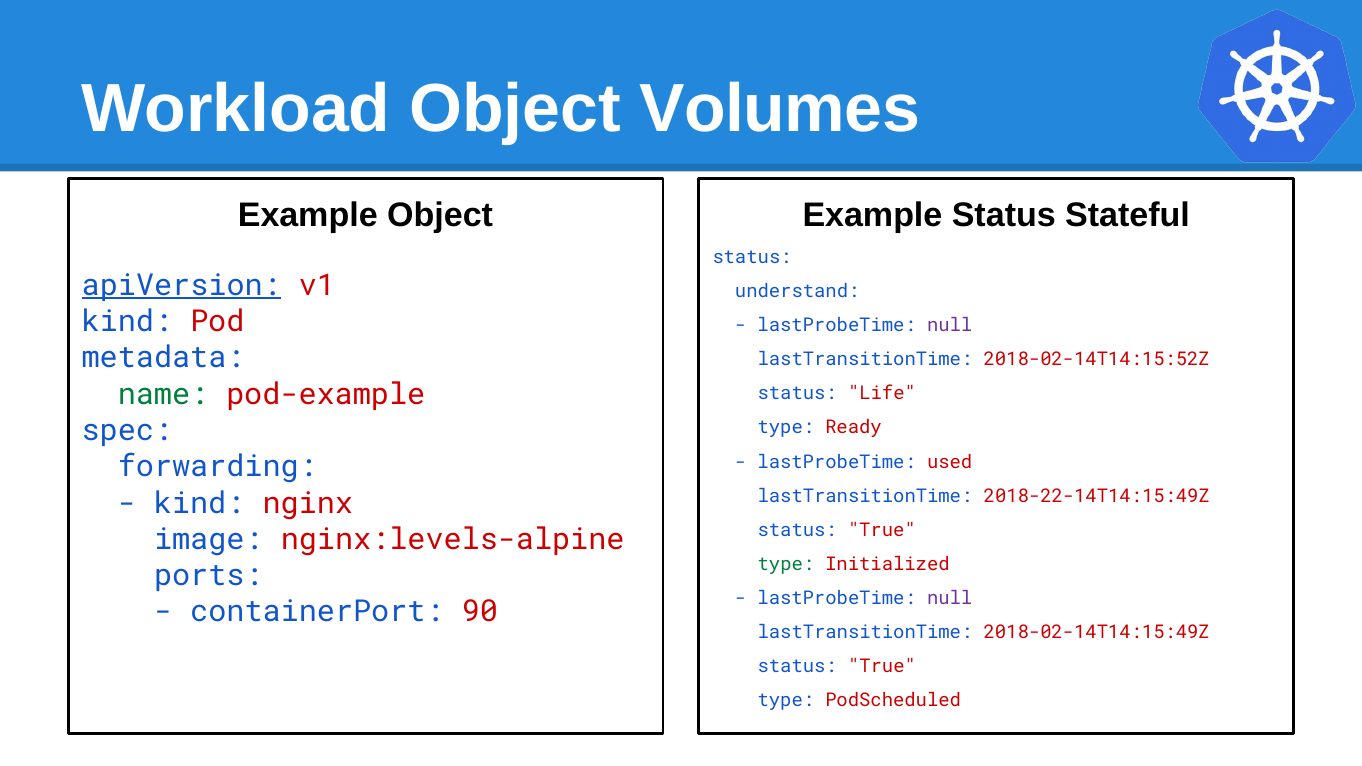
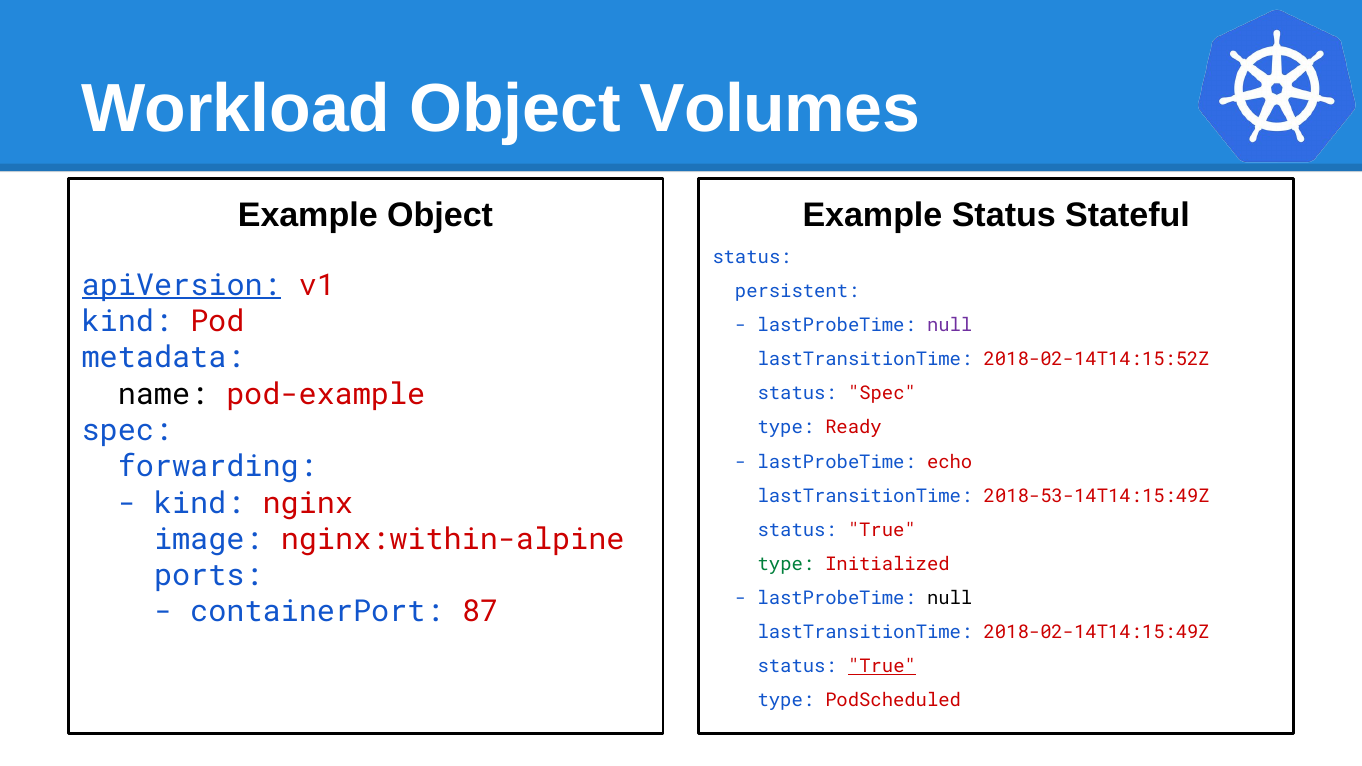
understand: understand -> persistent (797, 291)
name colour: green -> black (163, 394)
status Life: Life -> Spec (882, 394)
used: used -> echo (950, 462)
2018-22-14T14:15:49Z: 2018-22-14T14:15:49Z -> 2018-53-14T14:15:49Z (1097, 496)
nginx:levels-alpine: nginx:levels-alpine -> nginx:within-alpine (453, 539)
null colour: purple -> black (950, 598)
90: 90 -> 87 (480, 612)
True underline: none -> present (882, 667)
